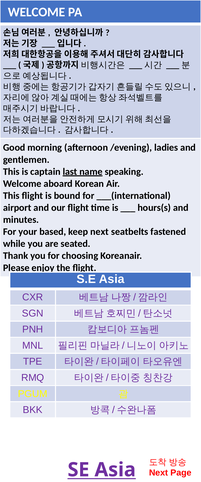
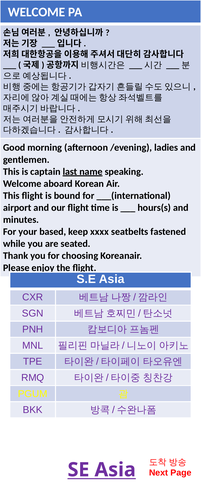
keep next: next -> xxxx (99, 231)
